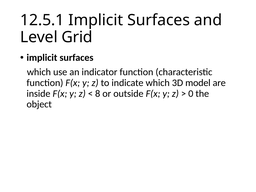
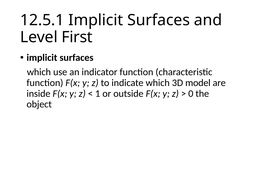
Grid: Grid -> First (77, 37)
8: 8 -> 1 (98, 94)
